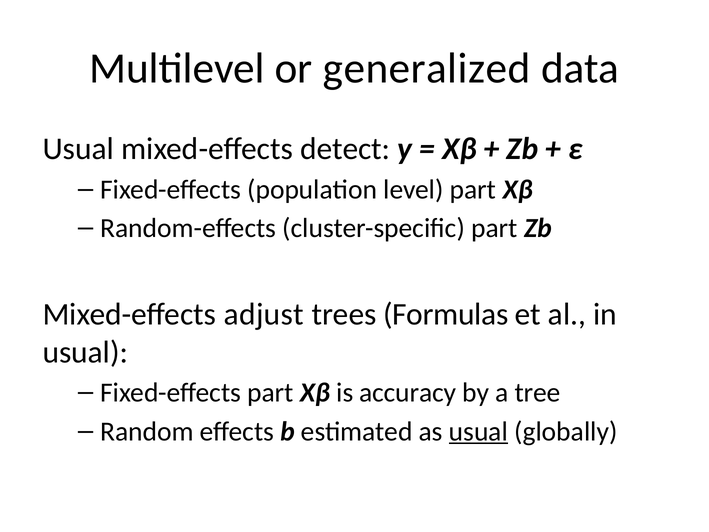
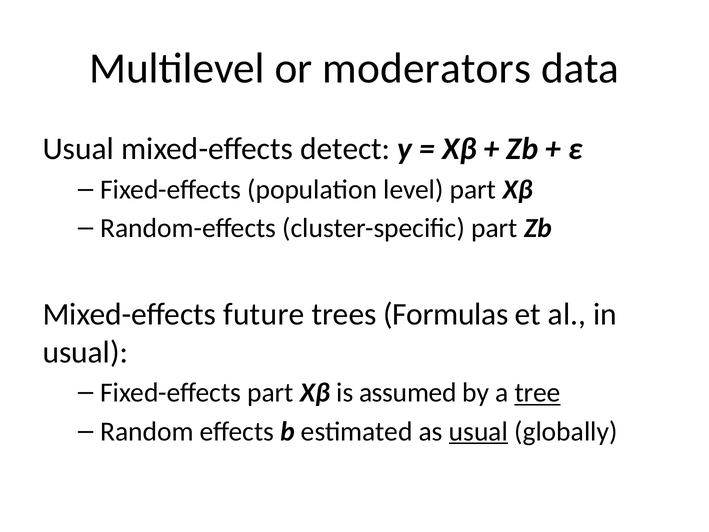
generalized: generalized -> moderators (427, 69)
adjust: adjust -> future (264, 314)
accuracy: accuracy -> assumed (408, 393)
tree underline: none -> present (538, 393)
